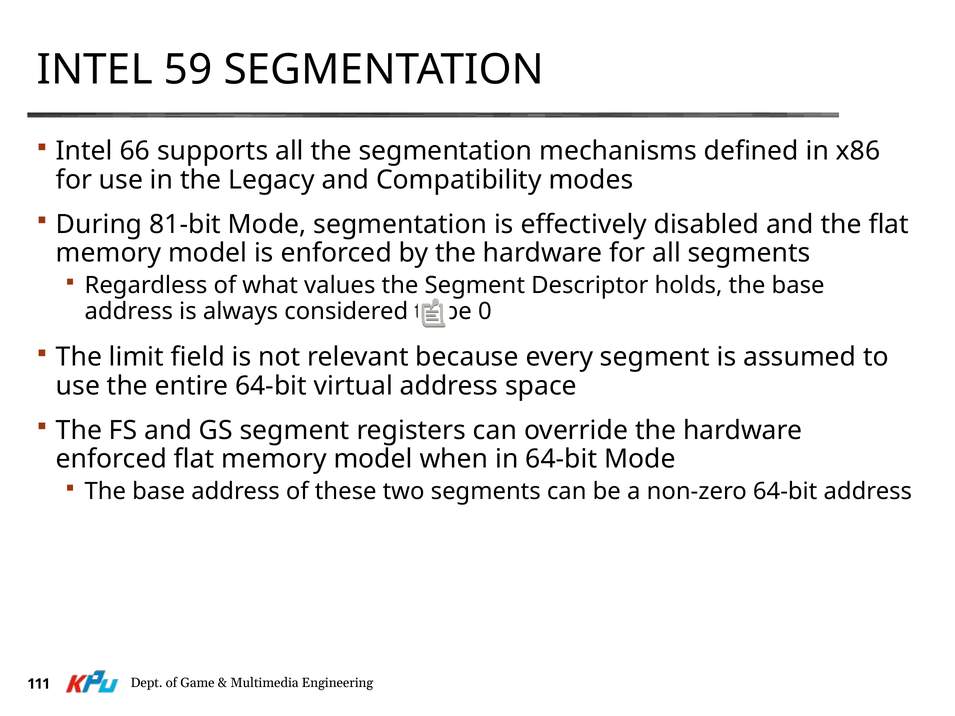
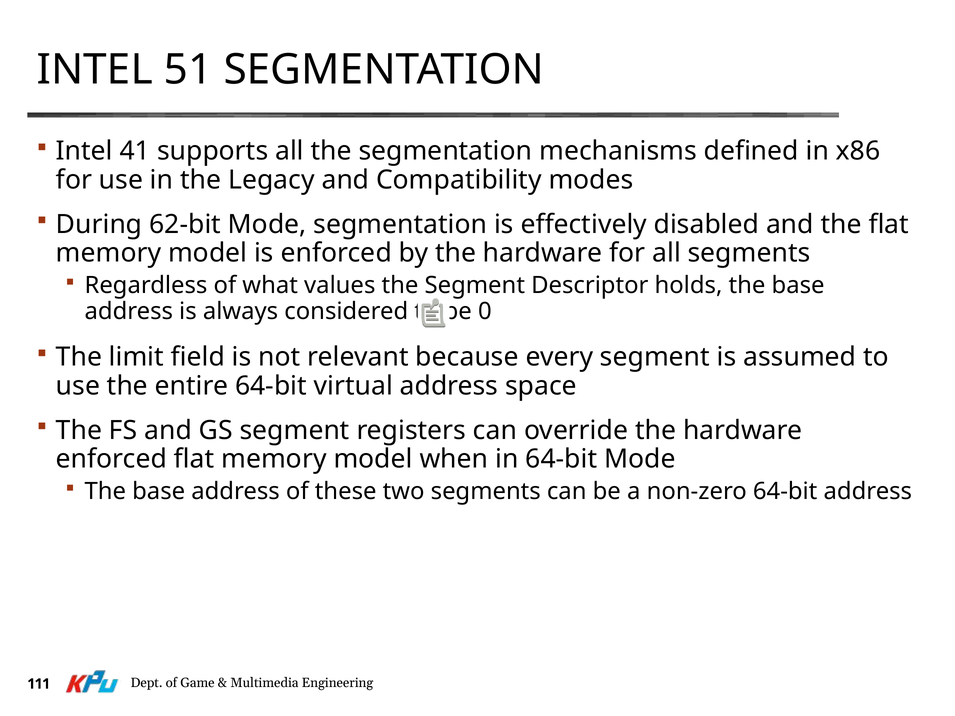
59: 59 -> 51 (188, 70)
66: 66 -> 41 (135, 151)
81-bit: 81-bit -> 62-bit (185, 224)
